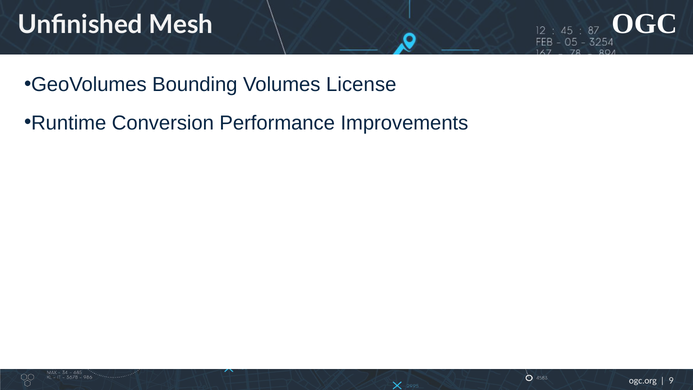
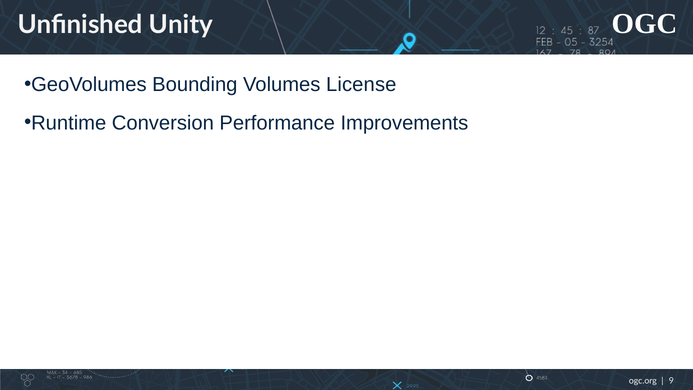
Mesh: Mesh -> Unity (181, 25)
